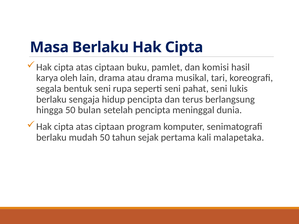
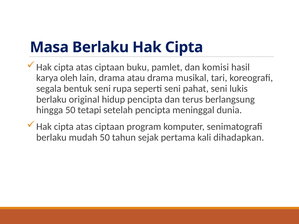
sengaja: sengaja -> original (84, 99)
bulan: bulan -> tetapi (89, 110)
malapetaka: malapetaka -> dihadapkan (239, 138)
